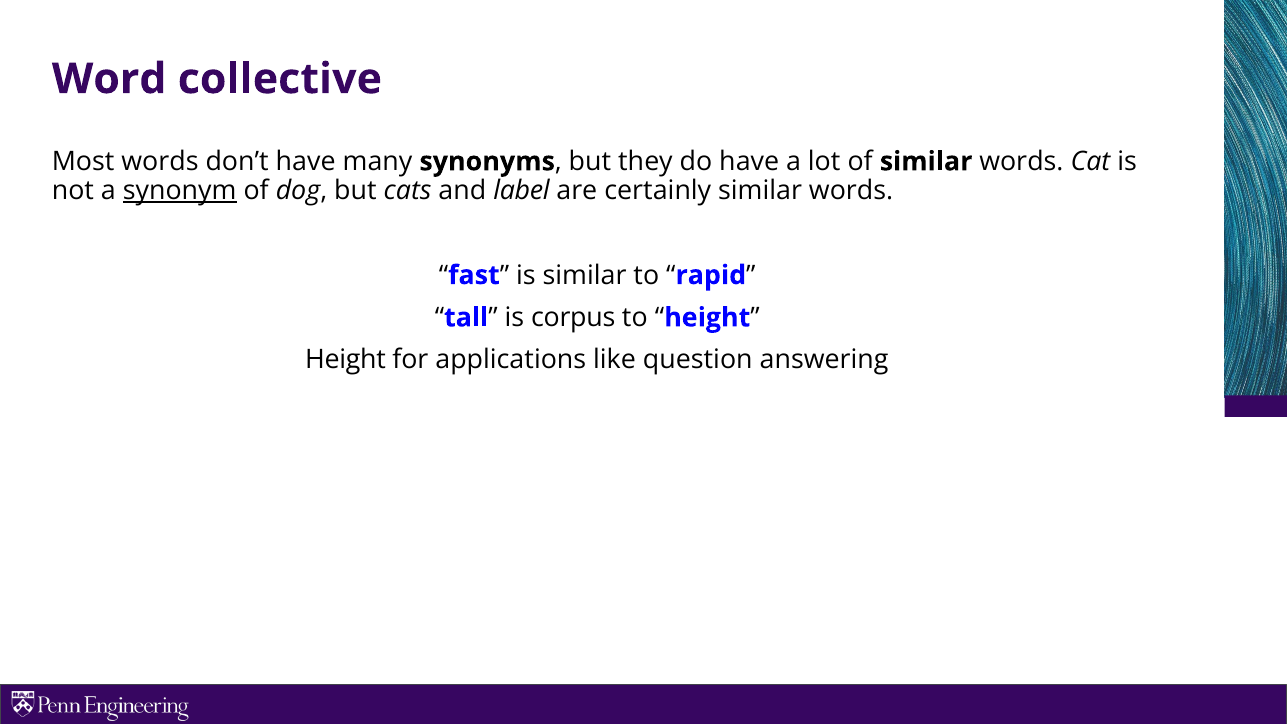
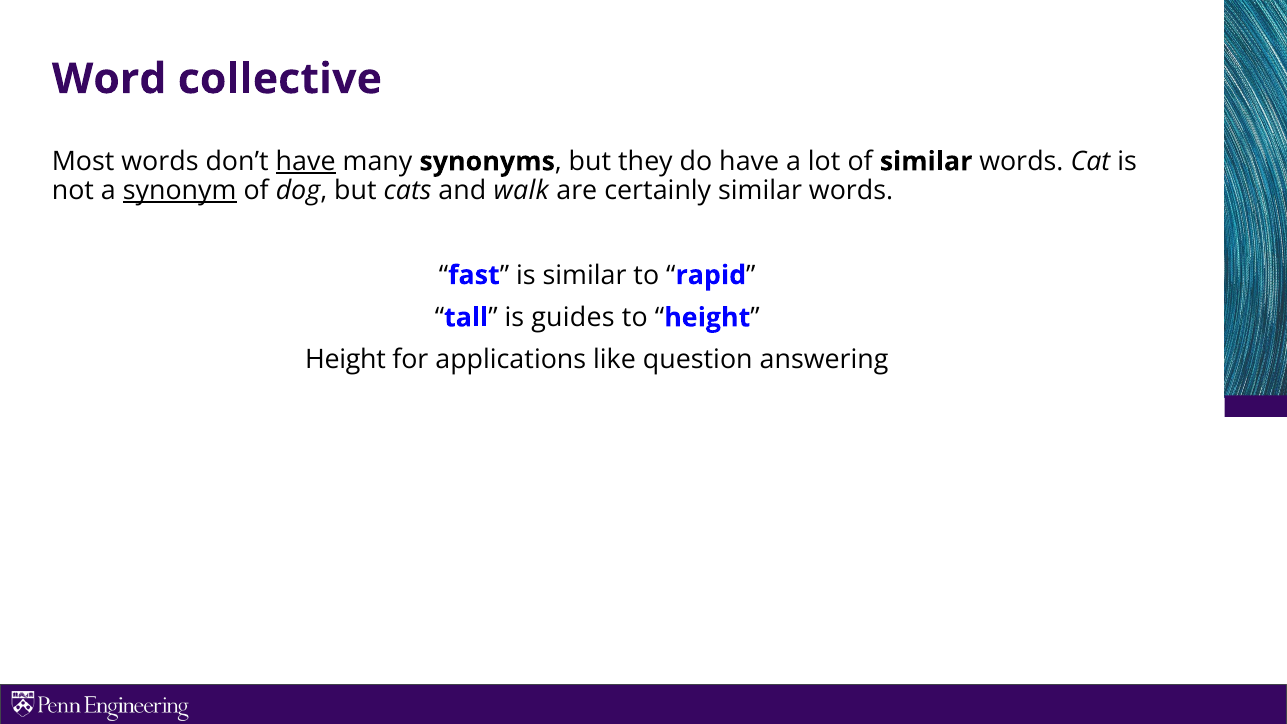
have underline: none -> present (306, 162)
label: label -> walk (521, 190)
corpus: corpus -> guides (573, 318)
